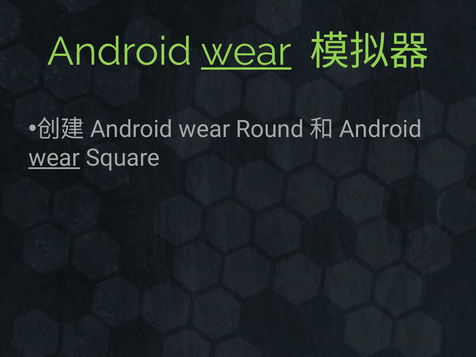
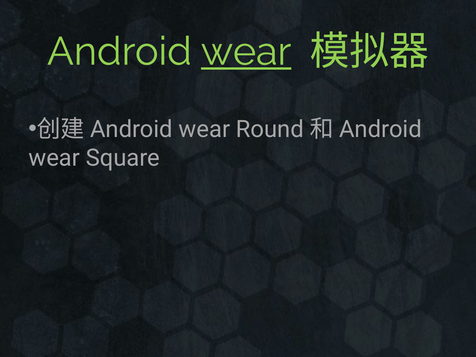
wear underline: present -> none (54, 158)
